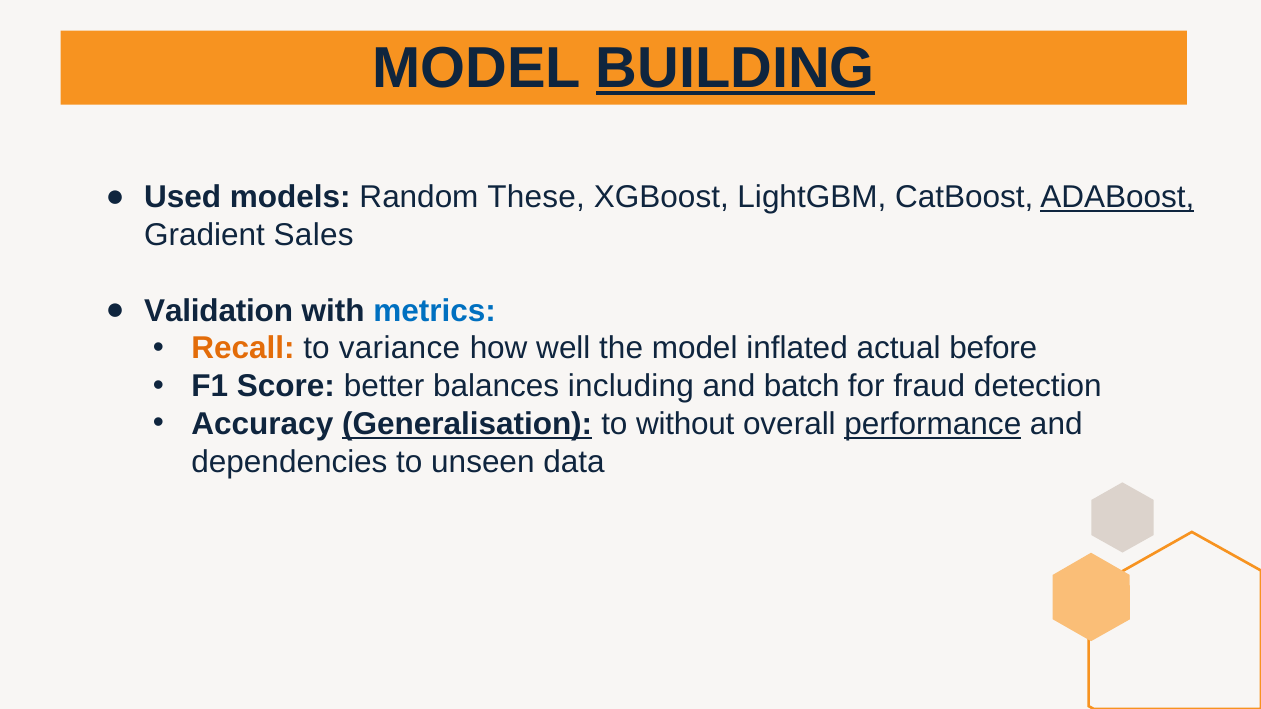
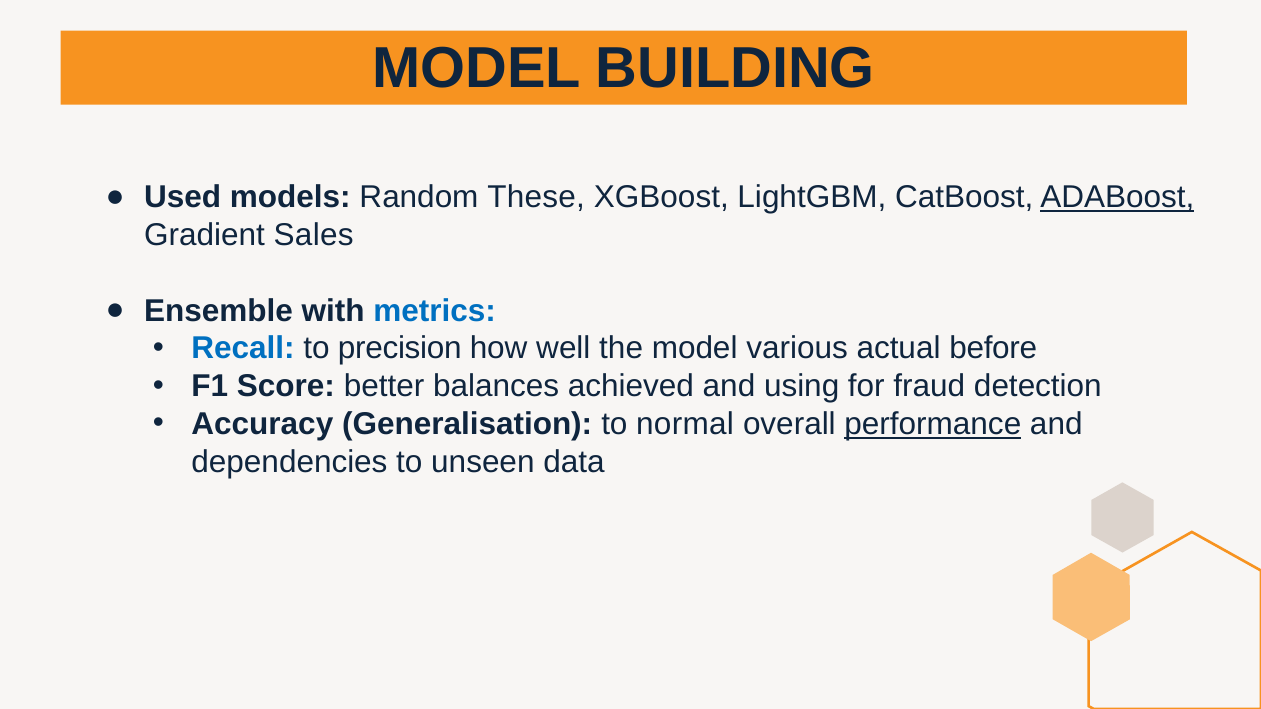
BUILDING underline: present -> none (735, 68)
Validation: Validation -> Ensemble (219, 311)
Recall colour: orange -> blue (243, 349)
variance: variance -> precision (400, 349)
inflated: inflated -> various (797, 349)
including: including -> achieved (631, 387)
batch: batch -> using (802, 387)
Generalisation underline: present -> none (467, 424)
without: without -> normal (685, 424)
